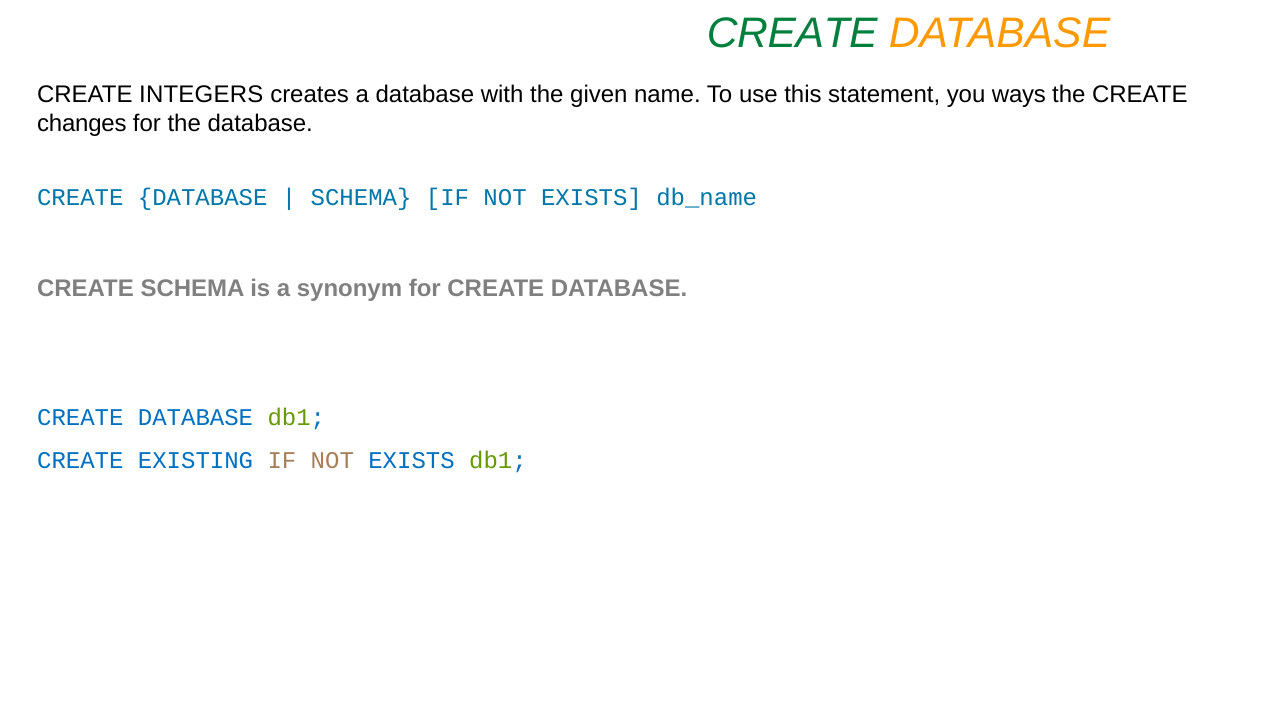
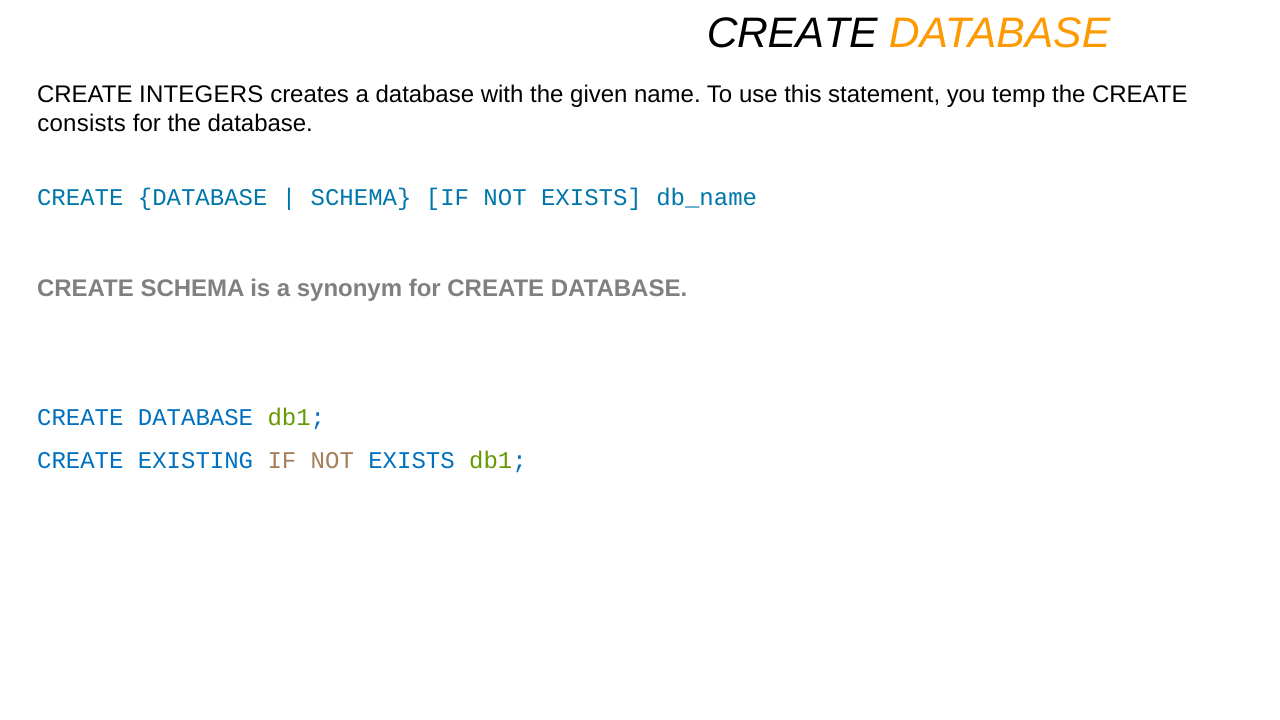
CREATE colour: green -> black (792, 33)
ways: ways -> temp (1019, 95)
changes: changes -> consists (82, 123)
